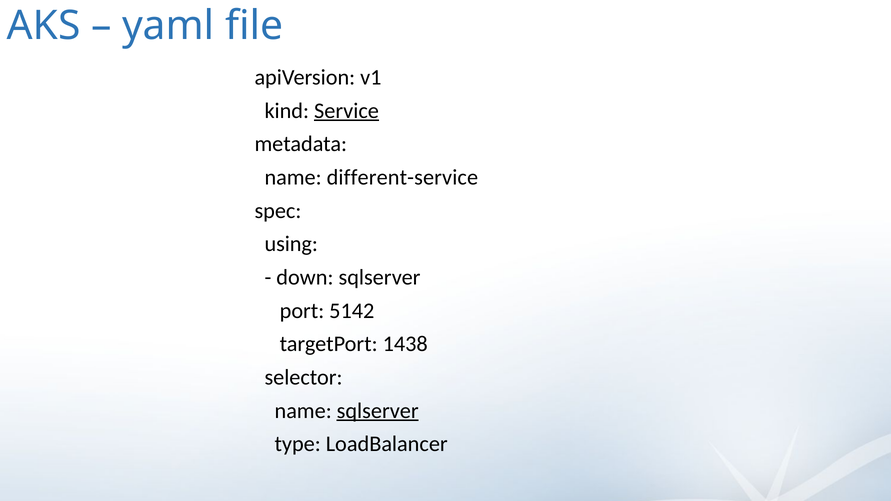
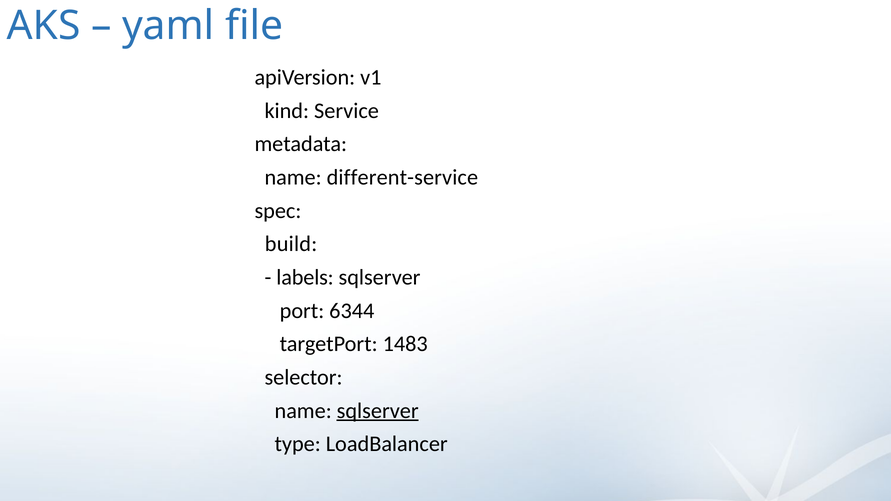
Service underline: present -> none (346, 111)
using: using -> build (291, 244)
down: down -> labels (305, 277)
5142: 5142 -> 6344 (352, 311)
1438: 1438 -> 1483 (405, 344)
